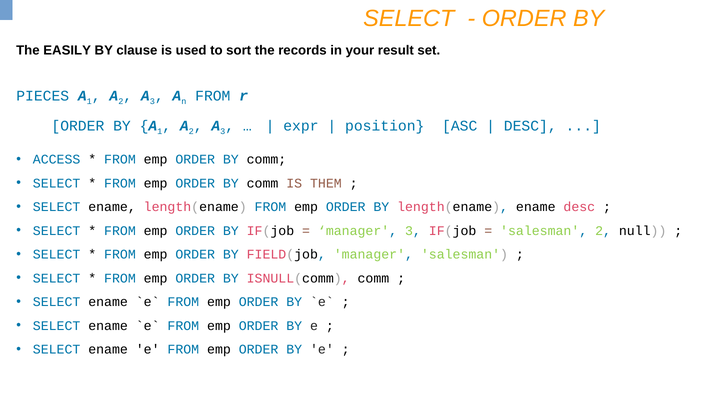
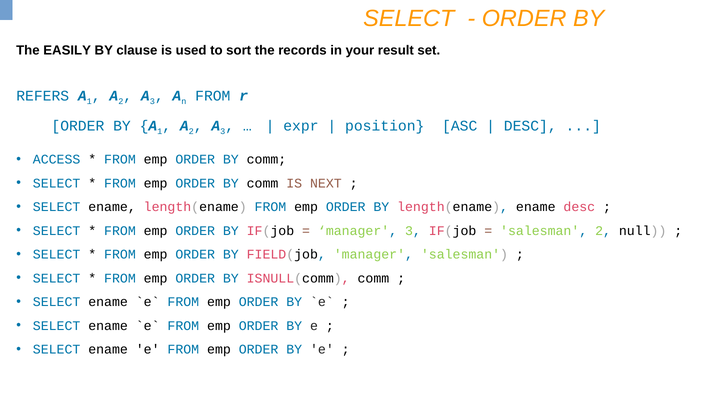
PIECES: PIECES -> REFERS (43, 96)
THEM: THEM -> NEXT (326, 183)
